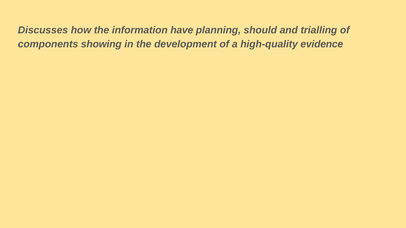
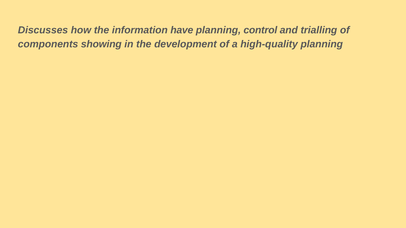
should: should -> control (260, 30)
high-quality evidence: evidence -> planning (322, 44)
